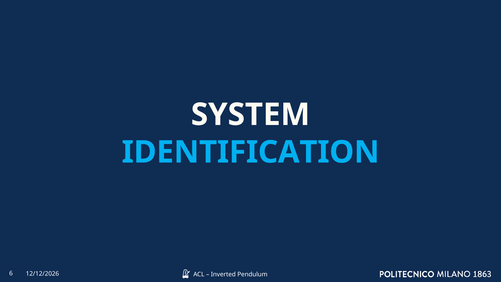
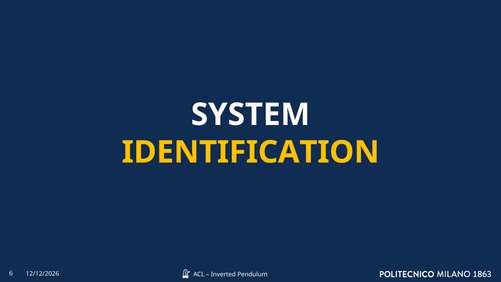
IDENTIFICATION colour: light blue -> yellow (251, 152)
